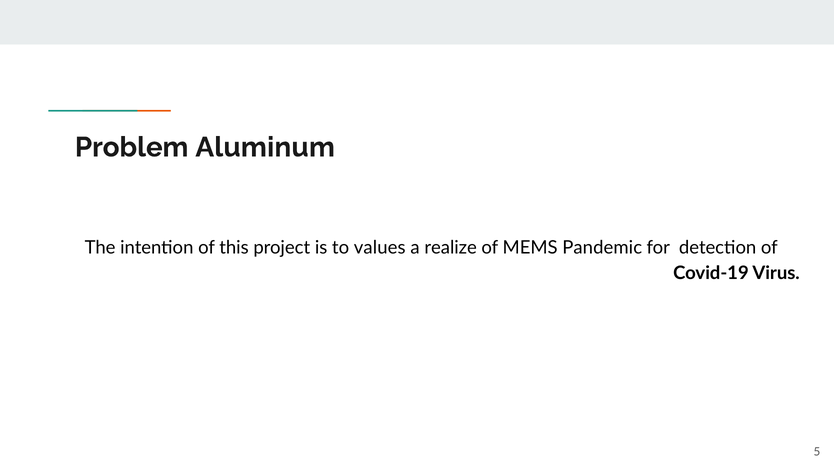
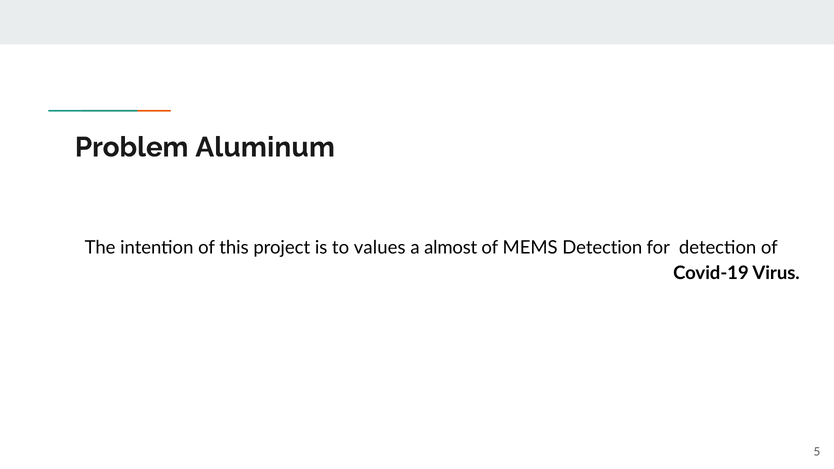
realize: realize -> almost (451, 248)
MEMS Pandemic: Pandemic -> Detection (602, 248)
